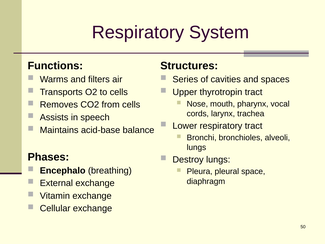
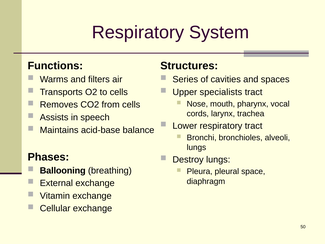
thyrotropin: thyrotropin -> specialists (221, 92)
Encephalo: Encephalo -> Ballooning (63, 170)
